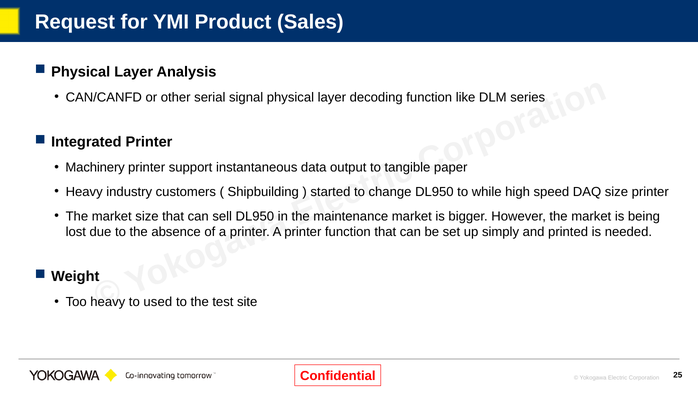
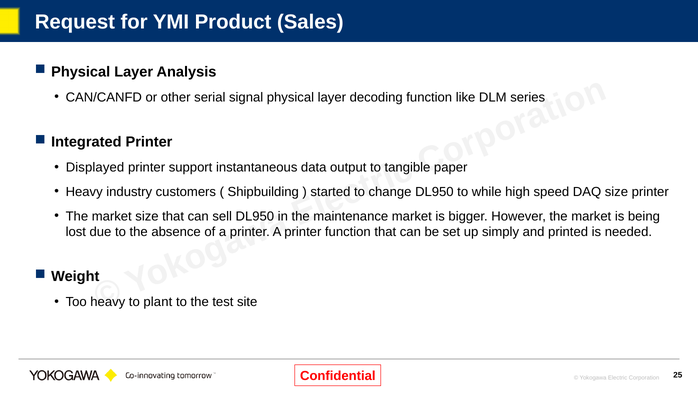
Machinery: Machinery -> Displayed (95, 167)
used: used -> plant (158, 302)
